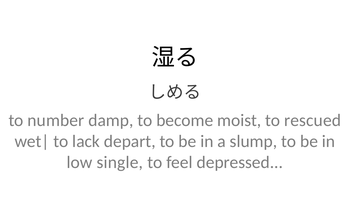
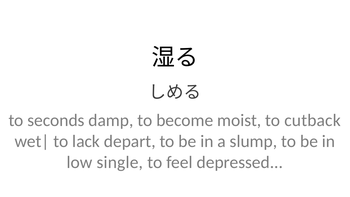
number: number -> seconds (56, 120)
rescued: rescued -> cutback (313, 120)
